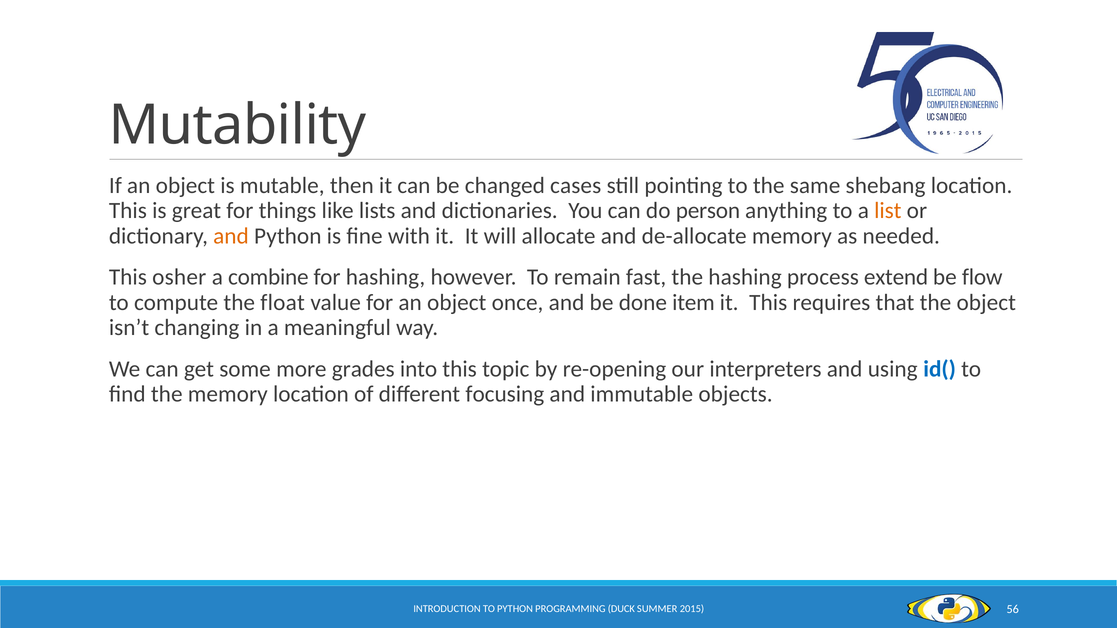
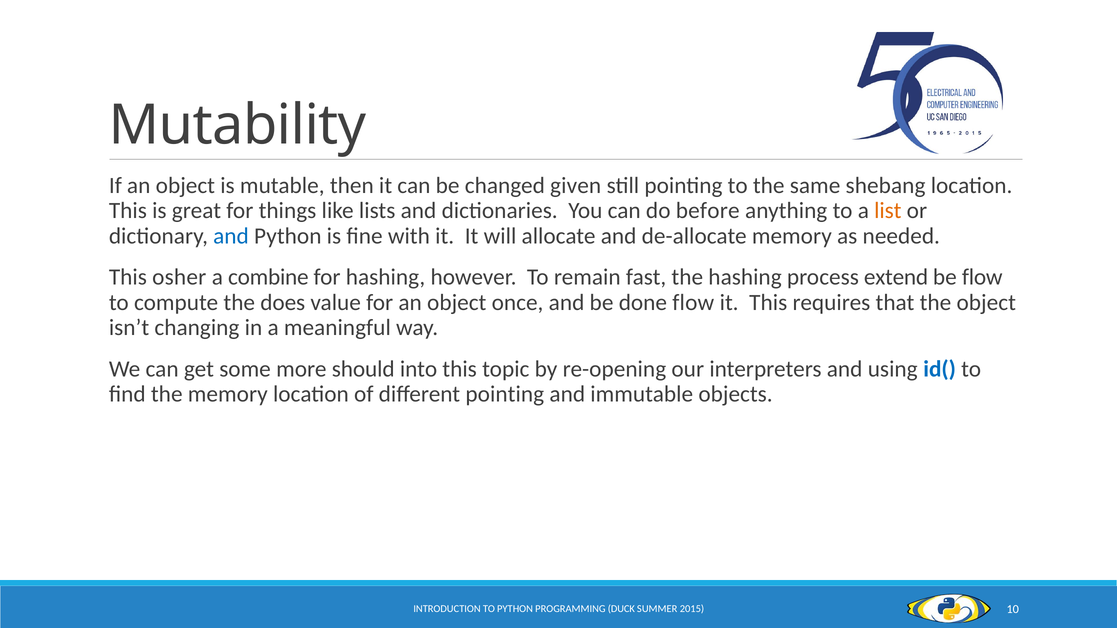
cases: cases -> given (576, 186)
person: person -> before (708, 211)
and colour: orange -> blue (231, 236)
float: float -> does (283, 303)
done item: item -> flow (693, 303)
grades: grades -> should (363, 369)
different focusing: focusing -> pointing (505, 394)
56: 56 -> 10 (1013, 609)
